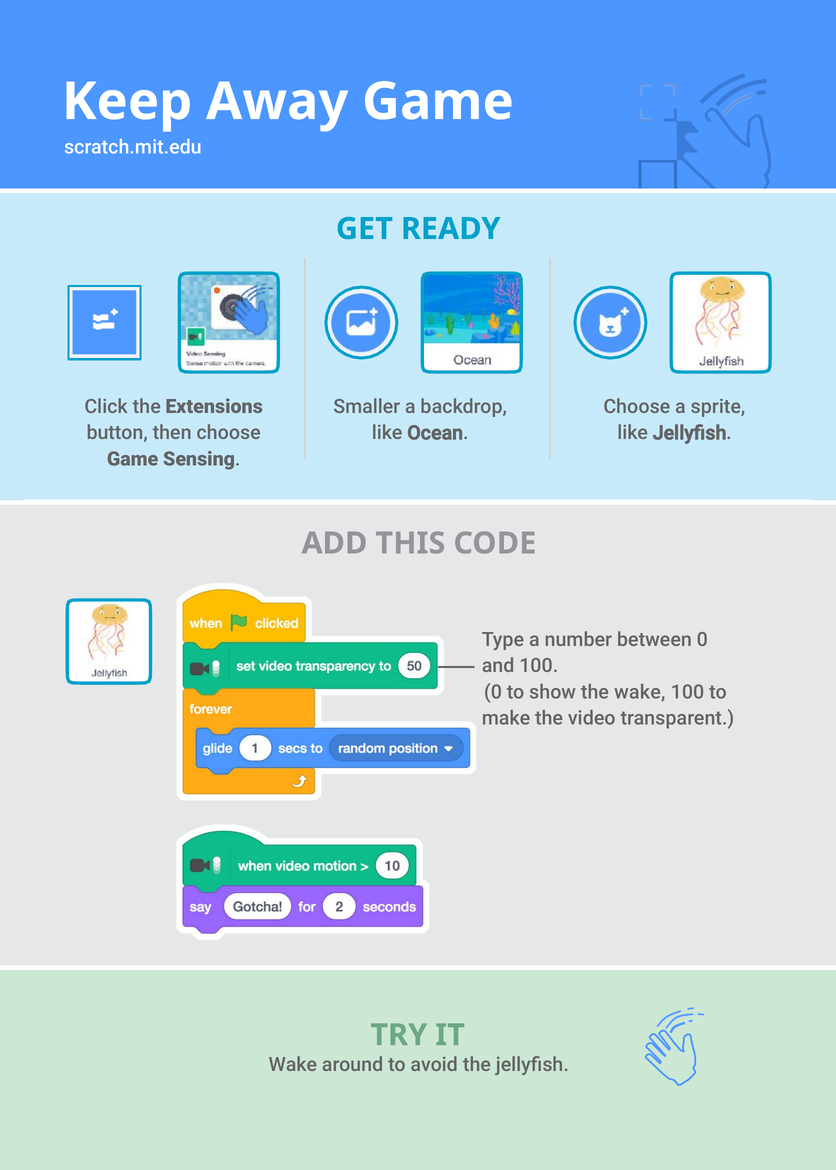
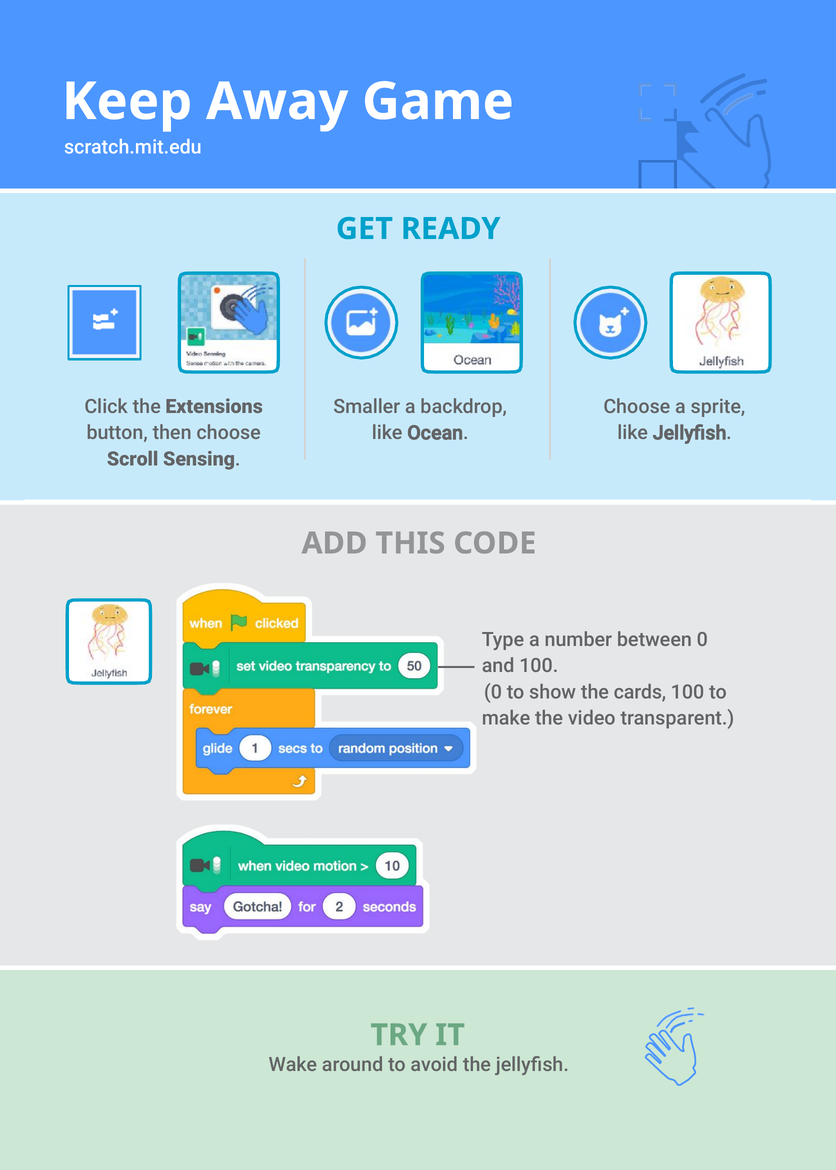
Game: Game -> Scroll (133, 459)
the wake: wake -> cards (640, 693)
